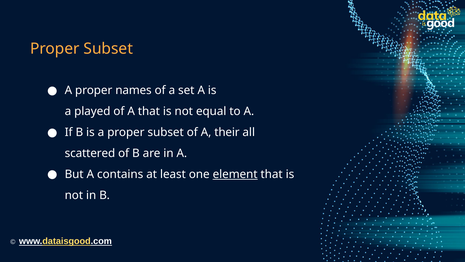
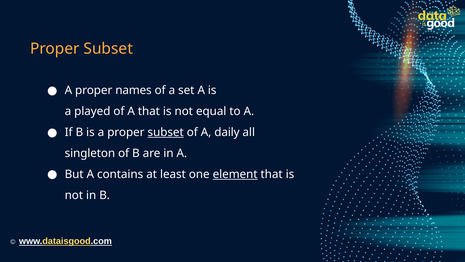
subset underline: none -> present (166, 132)
their: their -> daily (227, 132)
scattered: scattered -> singleton (90, 153)
